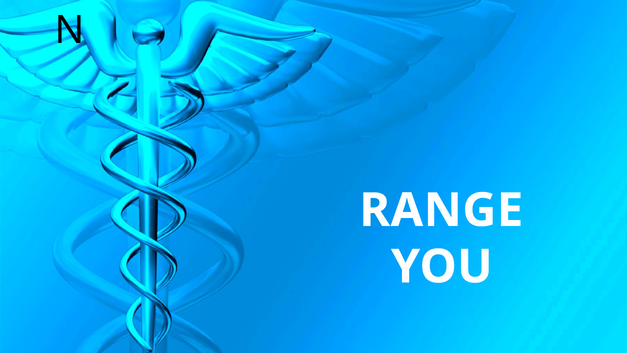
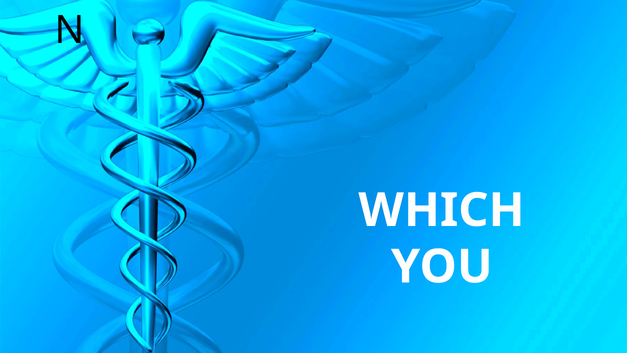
RANGE: RANGE -> WHICH (441, 210)
